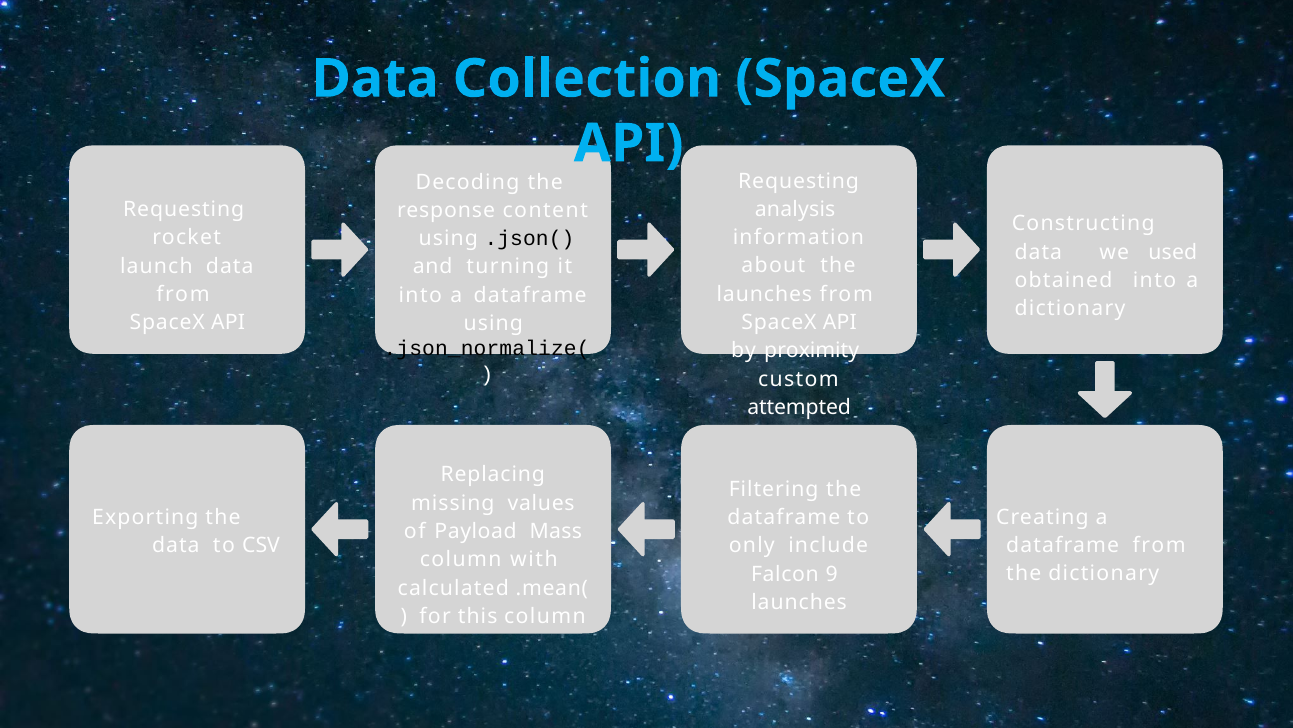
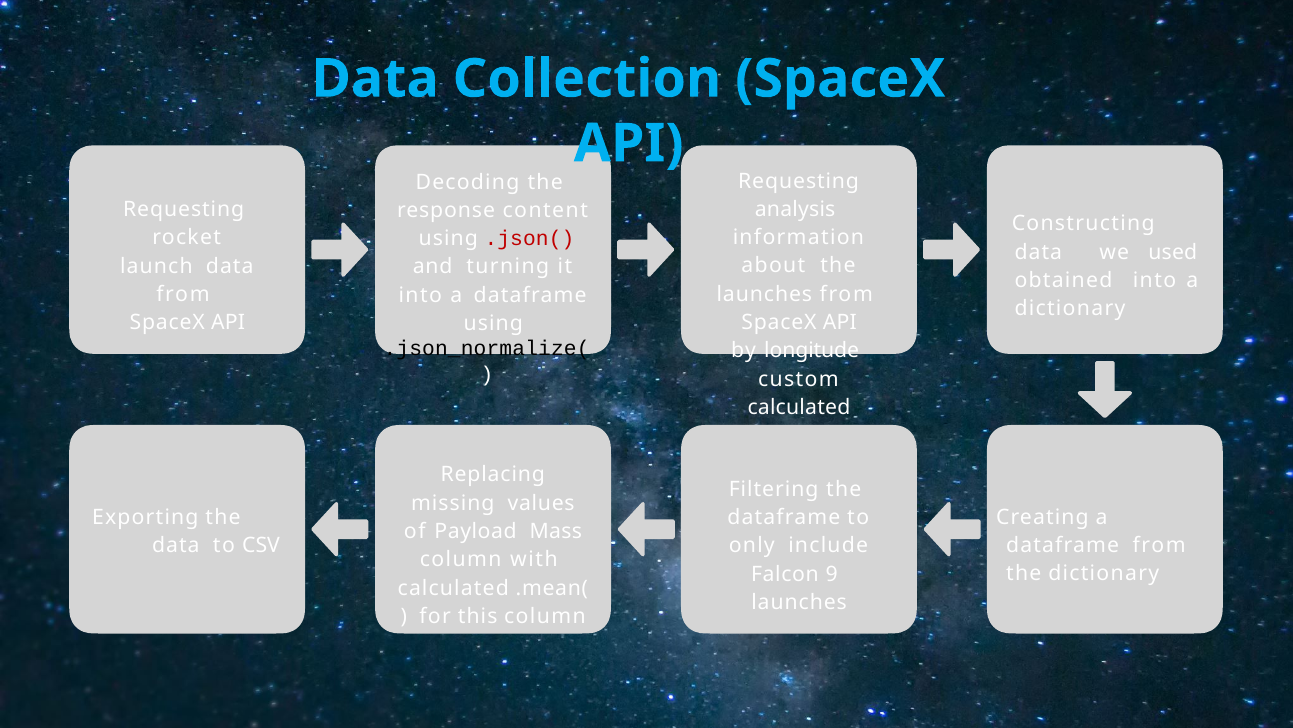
.json( colour: black -> red (529, 238)
proximity: proximity -> longitude (812, 350)
attempted: attempted -> calculated (799, 407)
